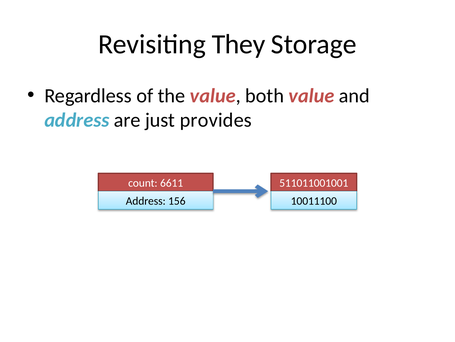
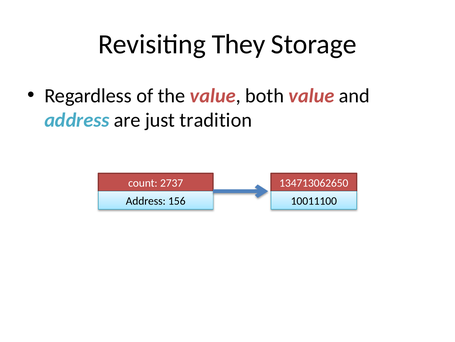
provides: provides -> tradition (216, 120)
6611: 6611 -> 2737 (172, 183)
511011001001: 511011001001 -> 134713062650 (314, 183)
